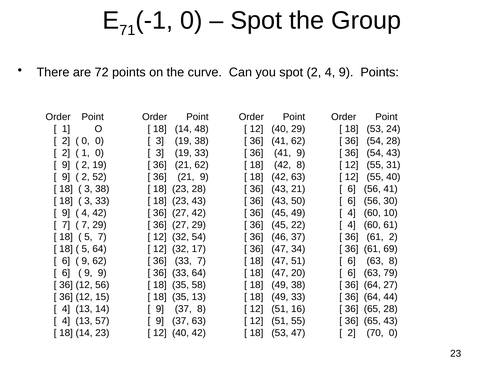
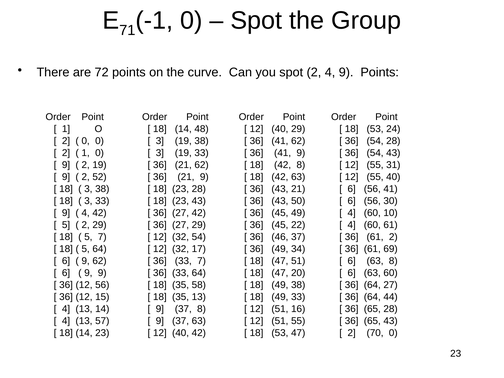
7: 7 -> 5 (66, 225)
7: 7 -> 2 (86, 225)
36 47: 47 -> 49 (280, 249)
63 79: 79 -> 60 (391, 273)
